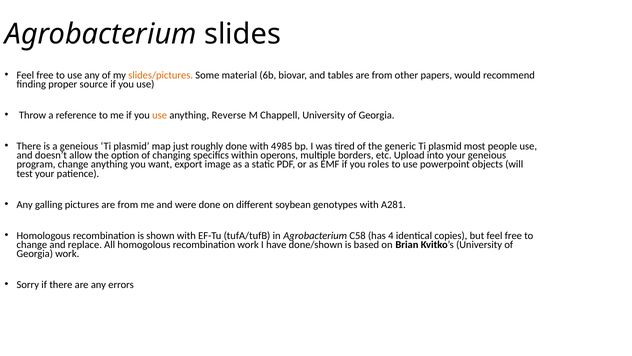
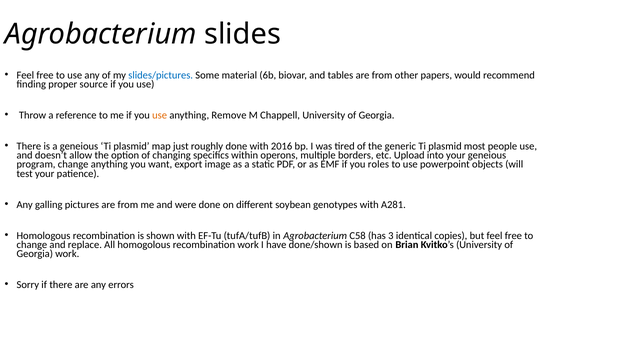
slides/pictures colour: orange -> blue (161, 75)
Reverse: Reverse -> Remove (229, 115)
4985: 4985 -> 2016 (282, 146)
4: 4 -> 3 (391, 235)
